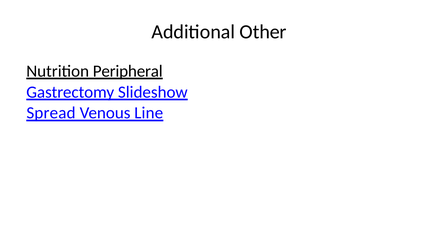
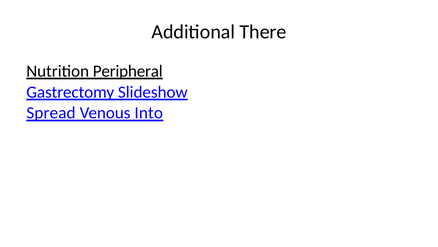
Other: Other -> There (263, 32)
Line: Line -> Into (149, 113)
